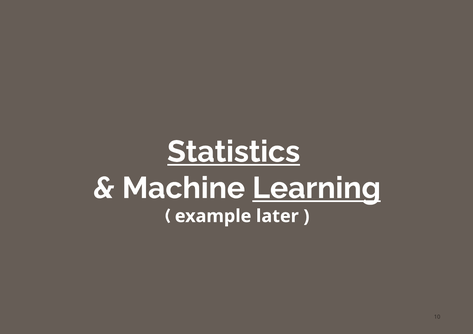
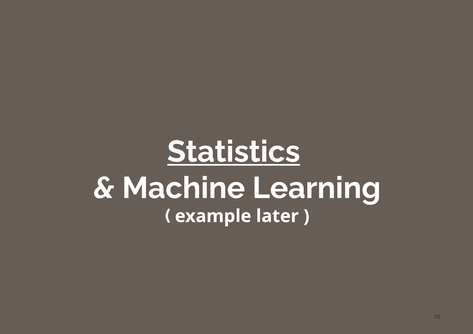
Learning underline: present -> none (317, 188)
